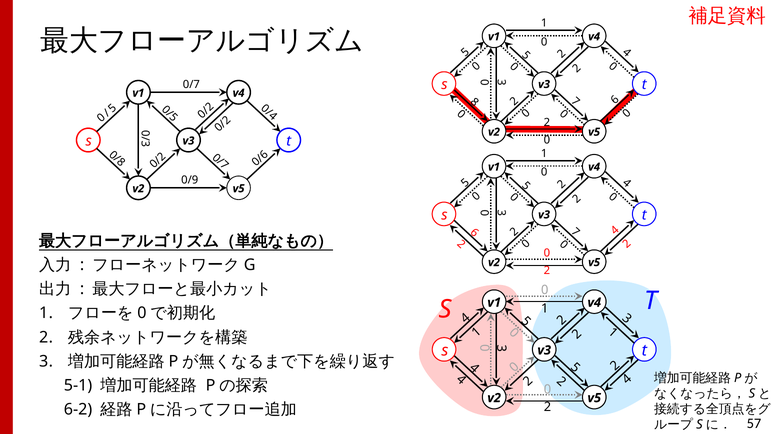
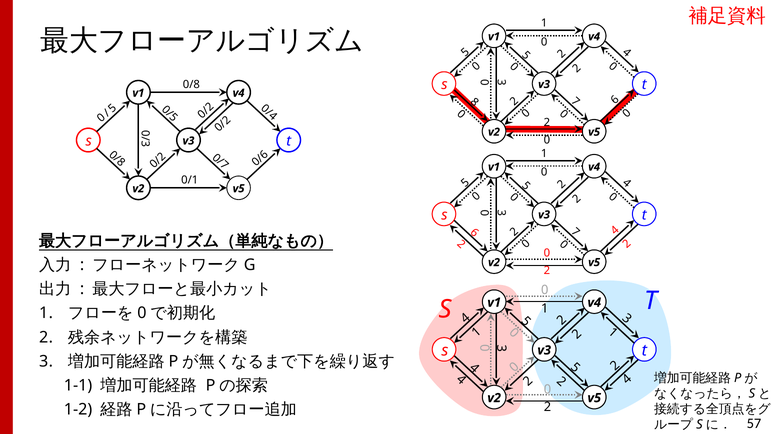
0/7: 0/7 -> 0/8 (191, 85)
0/9: 0/9 -> 0/1 (190, 180)
5-1: 5-1 -> 1-1 (78, 386)
6-2: 6-2 -> 1-2 (78, 410)
